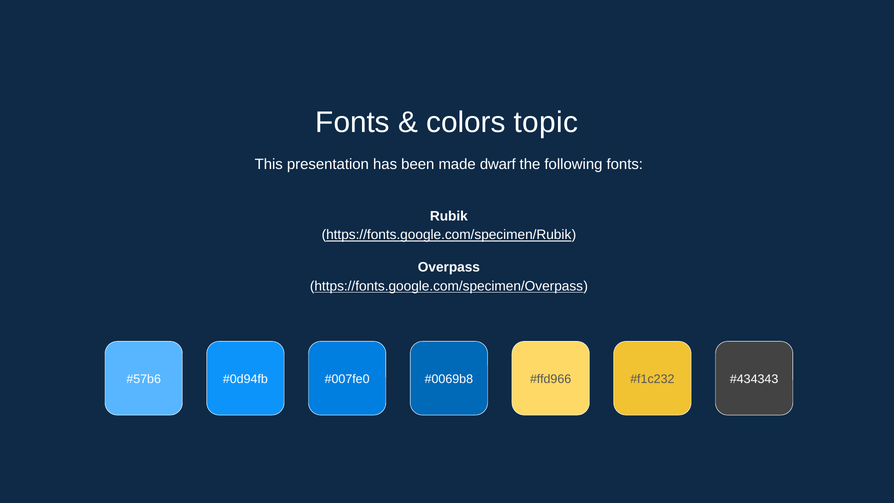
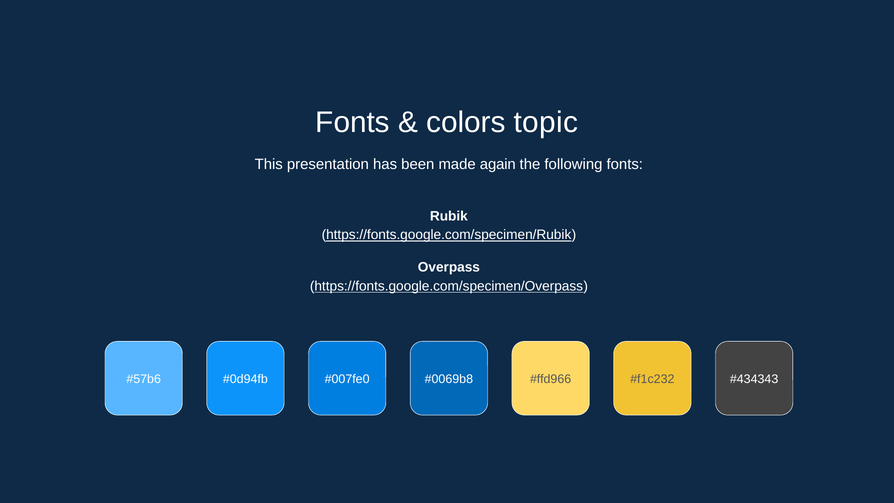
dwarf: dwarf -> again (498, 164)
